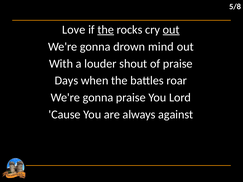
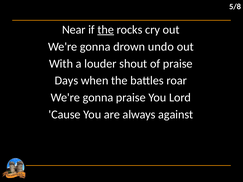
Love: Love -> Near (74, 30)
out underline: present -> none (171, 30)
mind: mind -> undo (161, 47)
